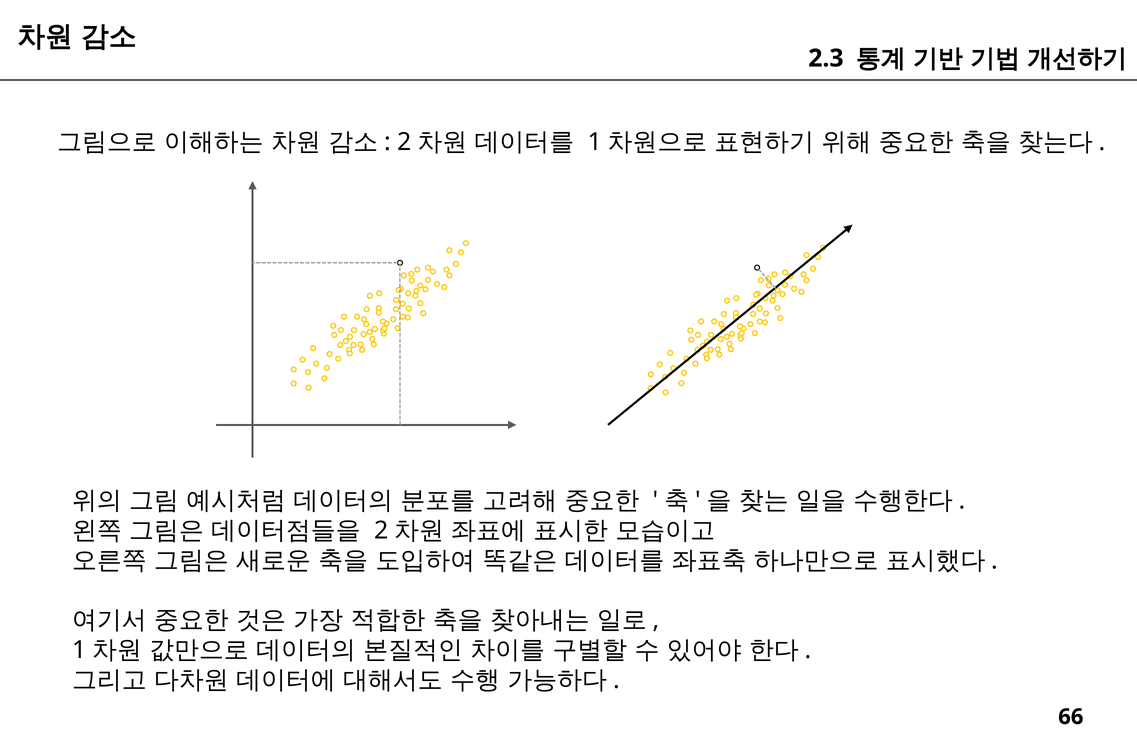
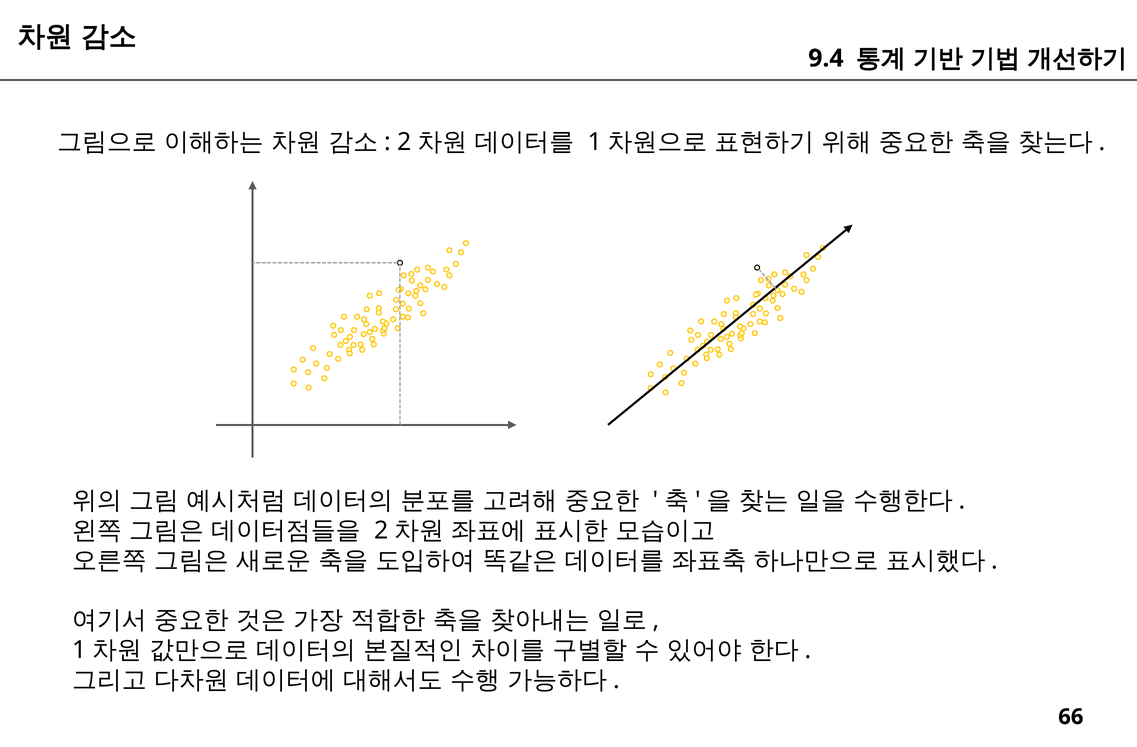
2.3: 2.3 -> 9.4 (826, 58)
